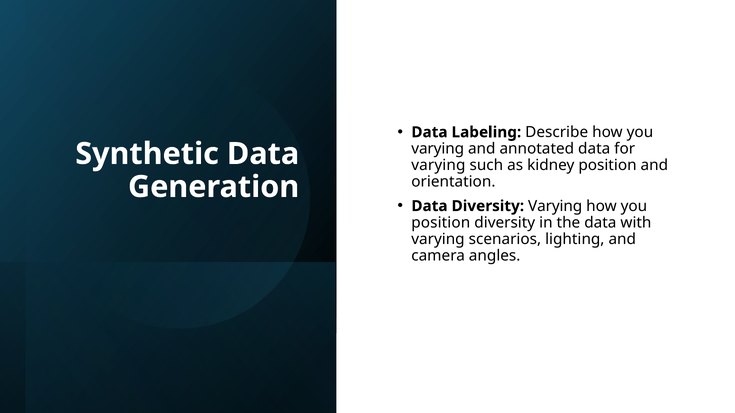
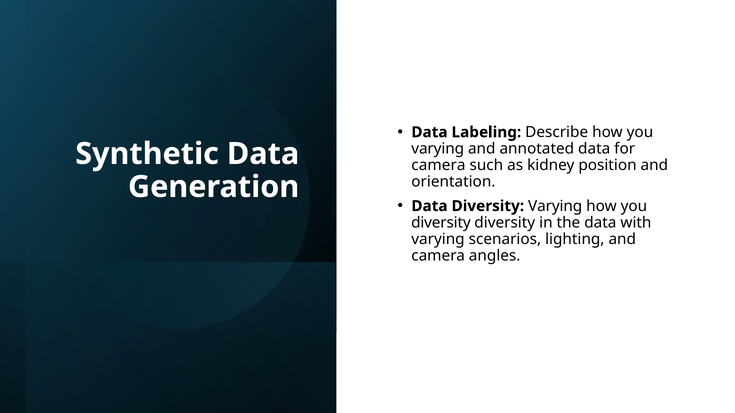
varying: varying -> camera (438, 165)
position: position -> diversity (441, 223)
